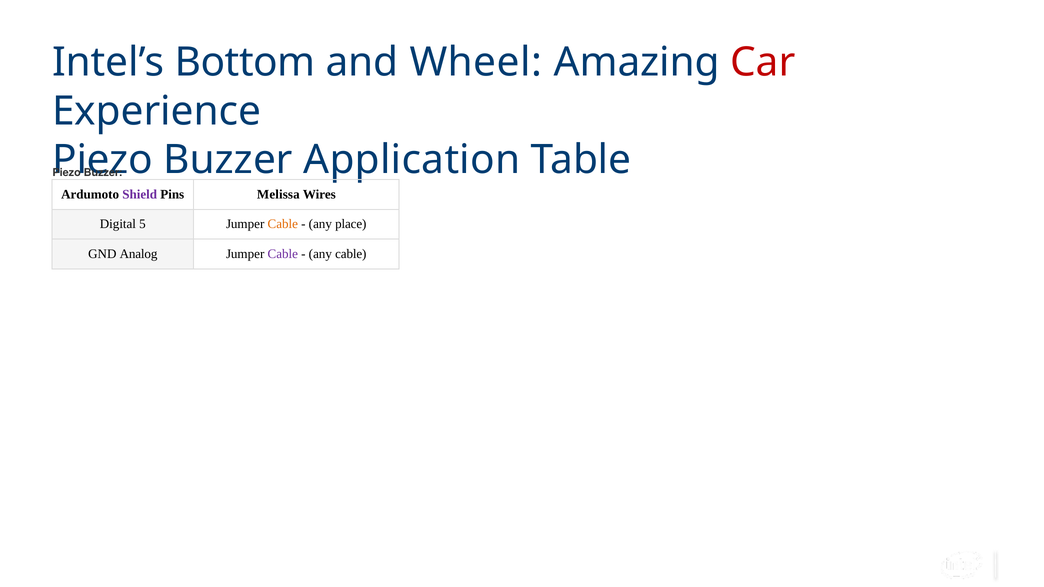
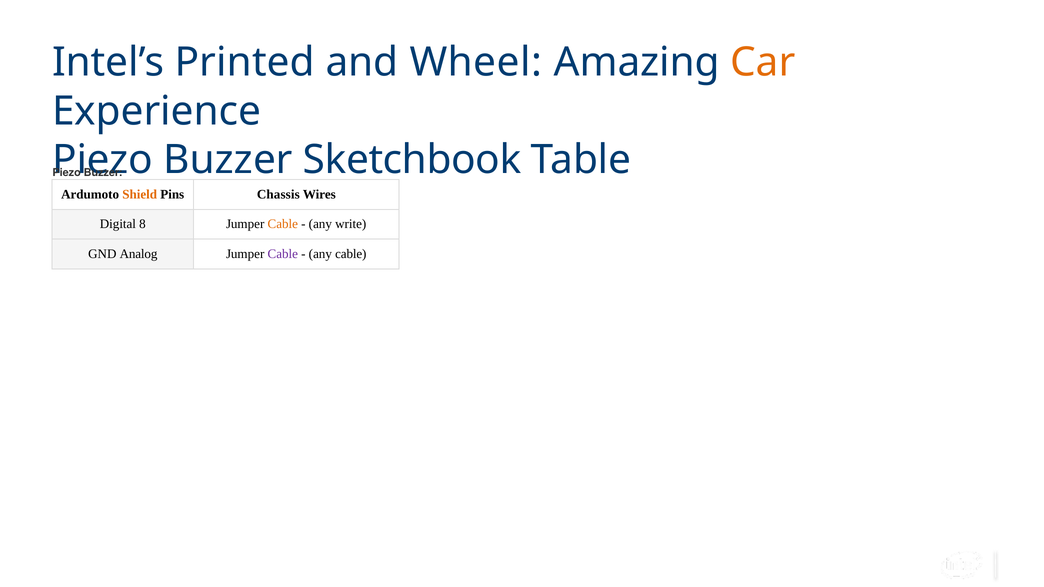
Bottom: Bottom -> Printed (245, 62)
Car colour: red -> orange (763, 62)
Application: Application -> Sketchbook (412, 160)
Shield colour: purple -> orange (140, 194)
Melissa: Melissa -> Chassis (278, 194)
5: 5 -> 8 (142, 224)
place: place -> write (351, 224)
